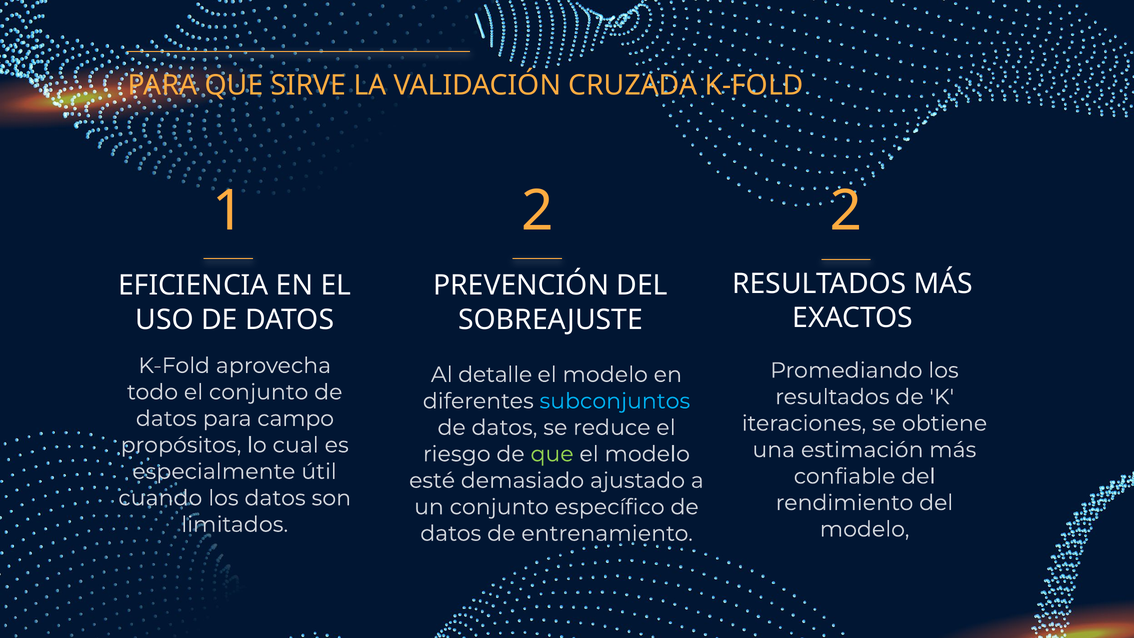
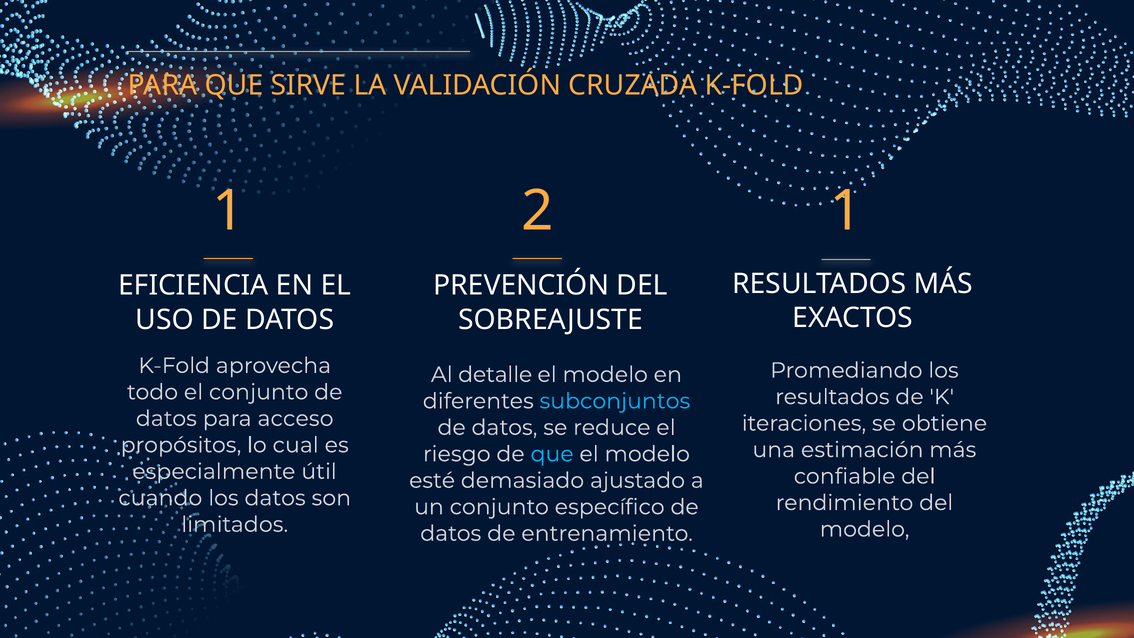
2 2: 2 -> 1 (846, 211)
campo: campo -> acceso (295, 419)
que colour: light green -> light blue (552, 454)
